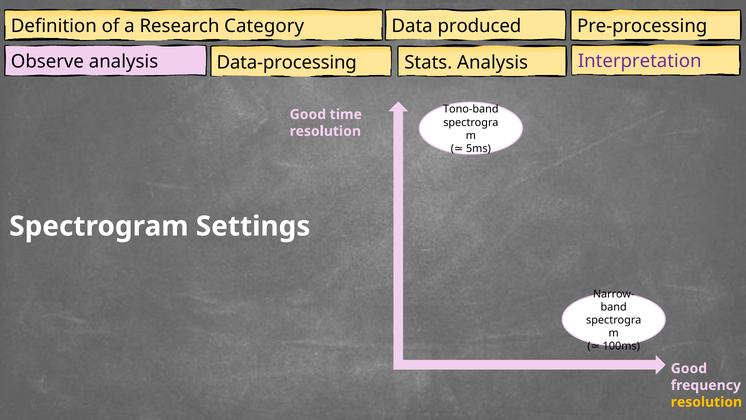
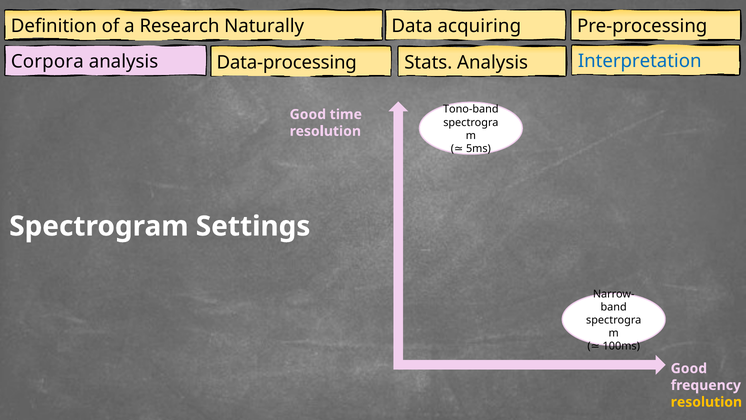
Category: Category -> Naturally (264, 26)
produced: produced -> acquiring (479, 26)
Observe: Observe -> Corpora (47, 62)
Interpretation colour: purple -> blue (640, 61)
